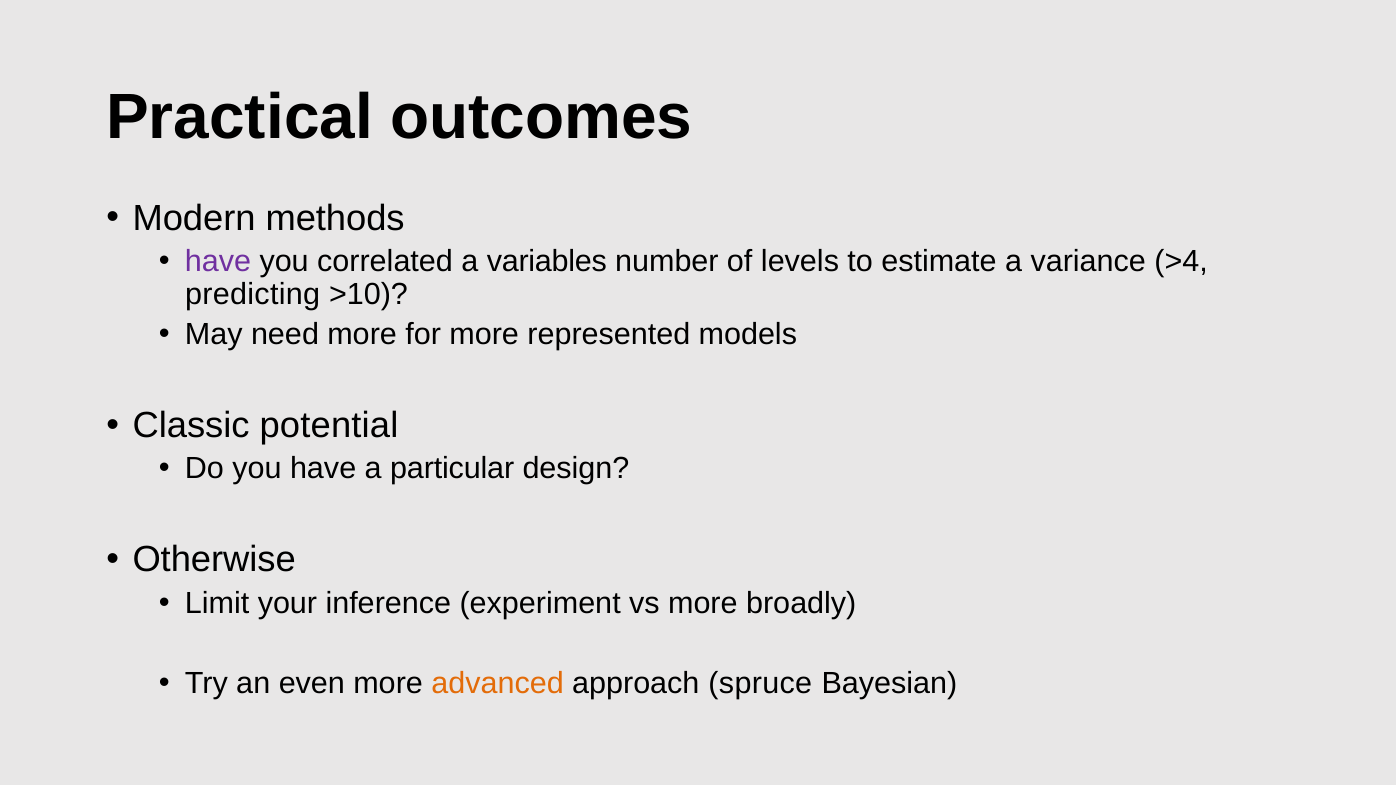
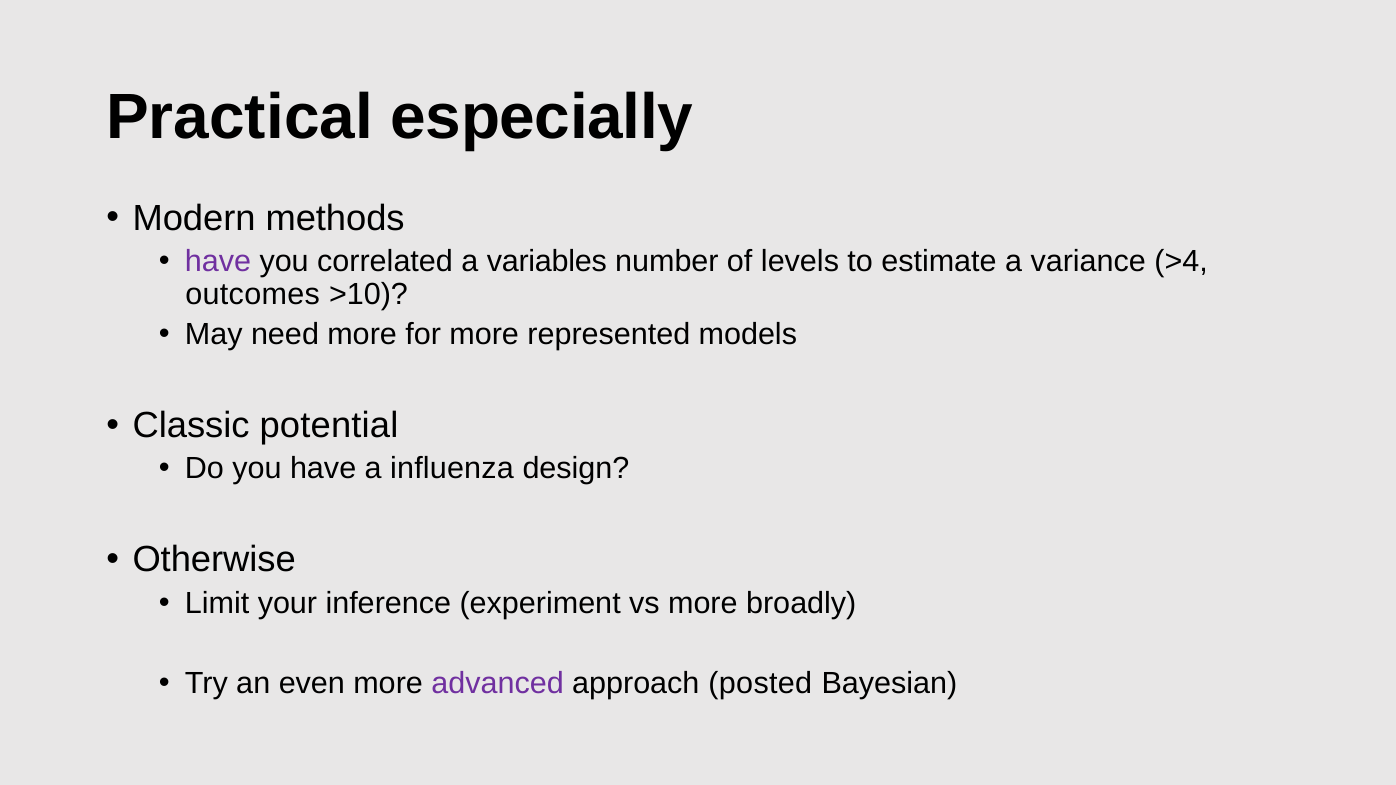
outcomes: outcomes -> especially (542, 117)
predicting: predicting -> outcomes (253, 295)
particular: particular -> influenza (452, 469)
advanced colour: orange -> purple (498, 684)
spruce: spruce -> posted (760, 684)
